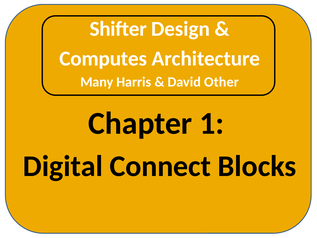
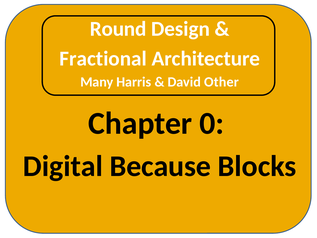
Shifter: Shifter -> Round (118, 29)
Computes: Computes -> Fractional (103, 59)
1: 1 -> 0 (212, 123)
Connect: Connect -> Because (160, 166)
